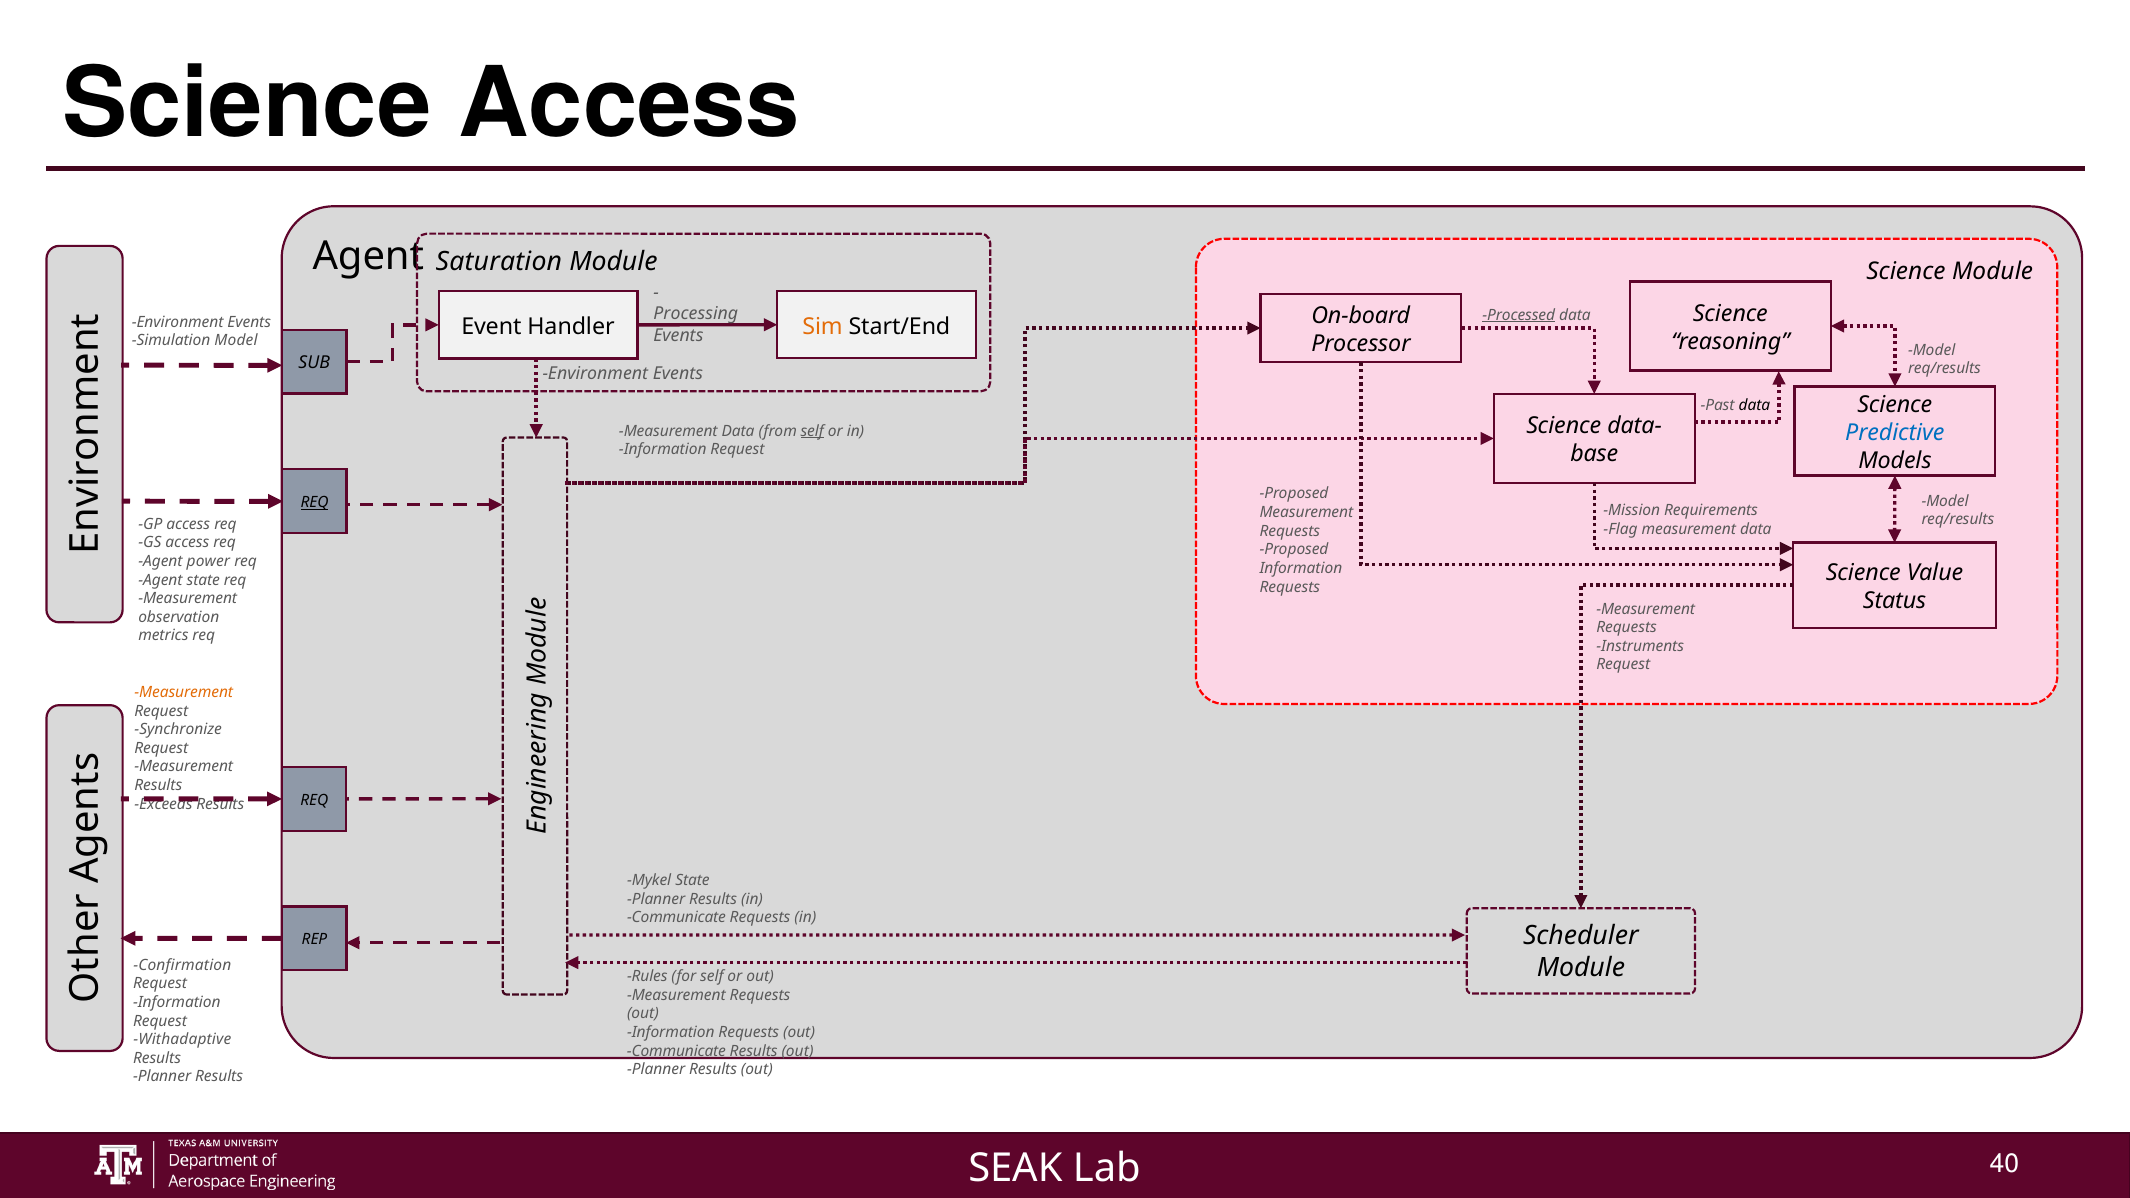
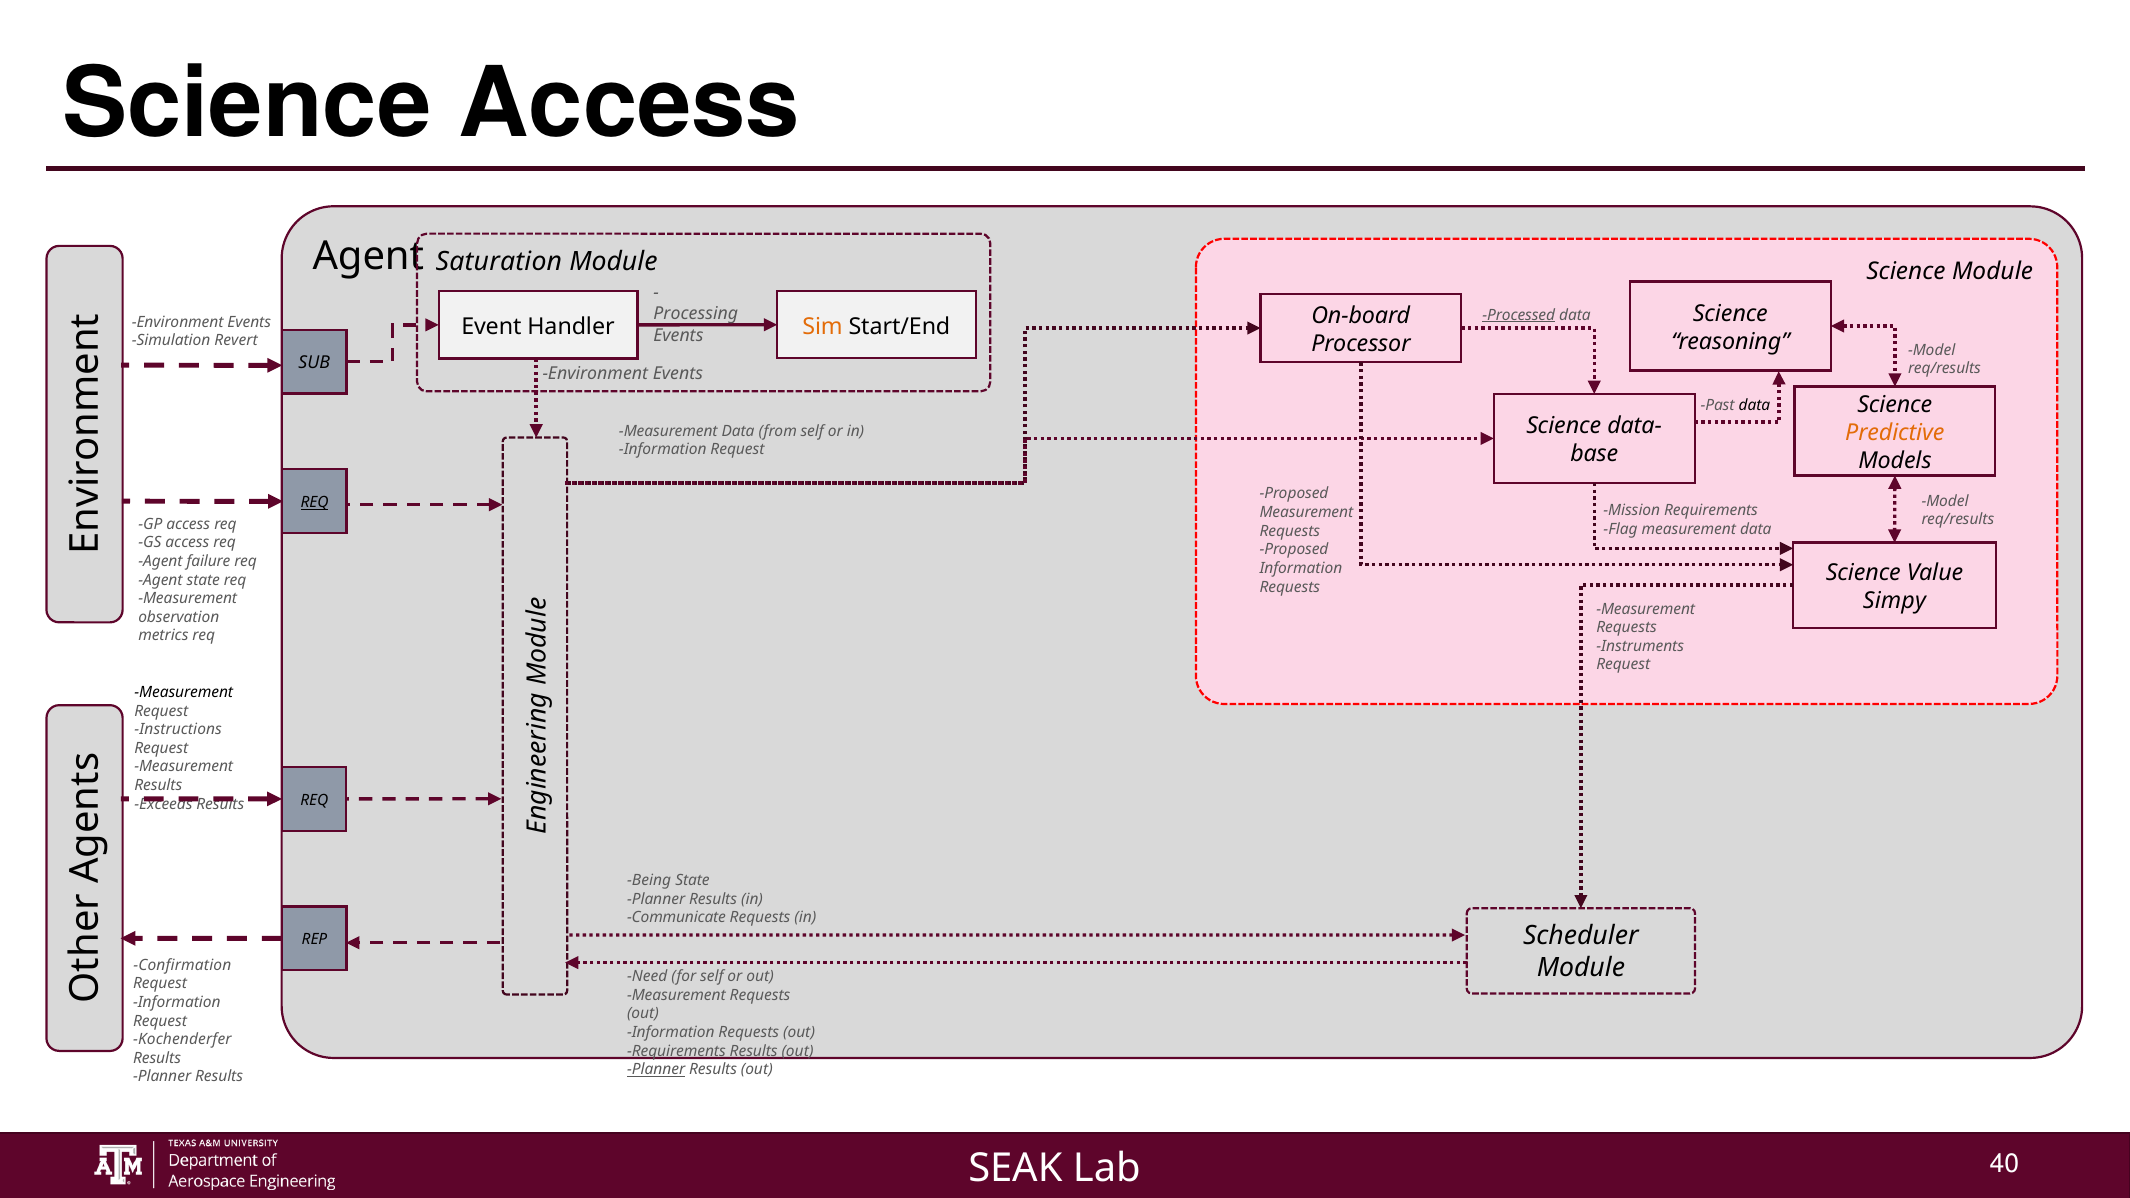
Simulation Model: Model -> Revert (236, 341)
Predictive colour: blue -> orange (1895, 433)
self underline: present -> none (812, 431)
power: power -> failure (209, 561)
Status: Status -> Simpy (1894, 601)
Measurement colour: orange -> black (184, 692)
Synchronize: Synchronize -> Instructions (178, 730)
Mykel: Mykel -> Being (649, 881)
Rules: Rules -> Need (647, 977)
Withadaptive: Withadaptive -> Kochenderfer (182, 1040)
Communicate: Communicate -> Requirements (676, 1051)
Planner underline: none -> present (656, 1070)
